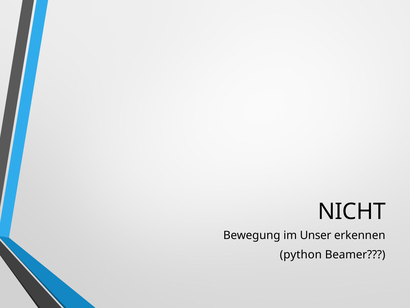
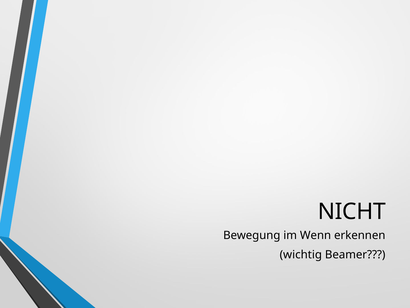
Unser: Unser -> Wenn (316, 235)
python: python -> wichtig (301, 254)
